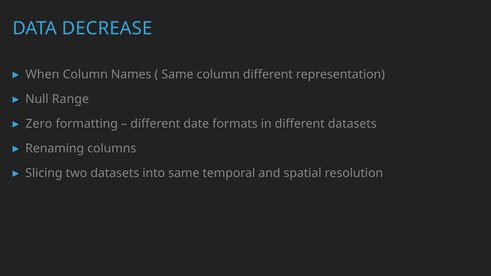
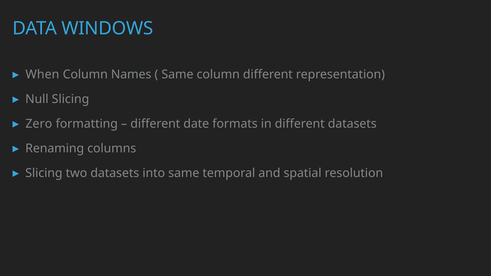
DECREASE: DECREASE -> WINDOWS (107, 29)
Null Range: Range -> Slicing (70, 99)
